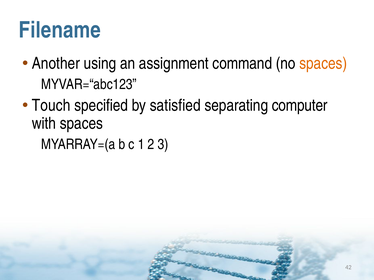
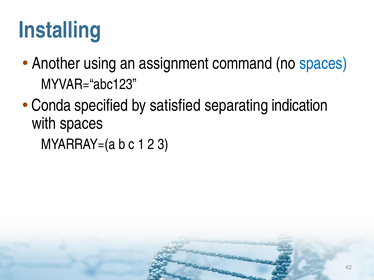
Filename: Filename -> Installing (60, 30)
spaces colour: orange -> blue (323, 64)
Touch: Touch -> Conda (51, 106)
computer: computer -> indication (300, 106)
